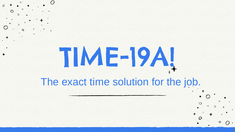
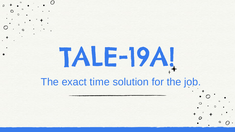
TIME-19A: TIME-19A -> TALE-19A (117, 58)
